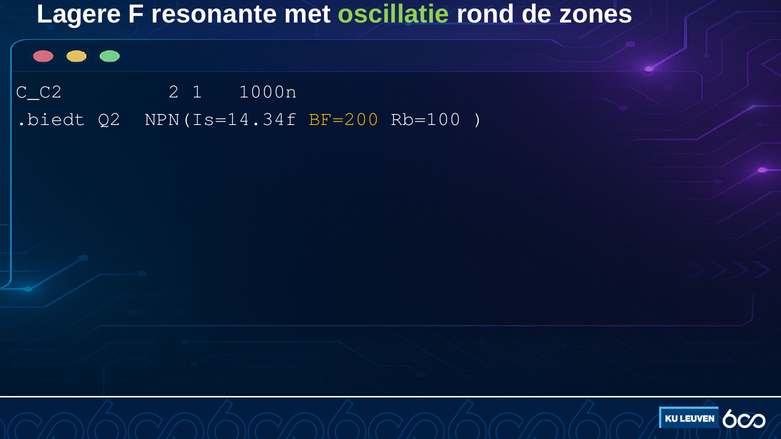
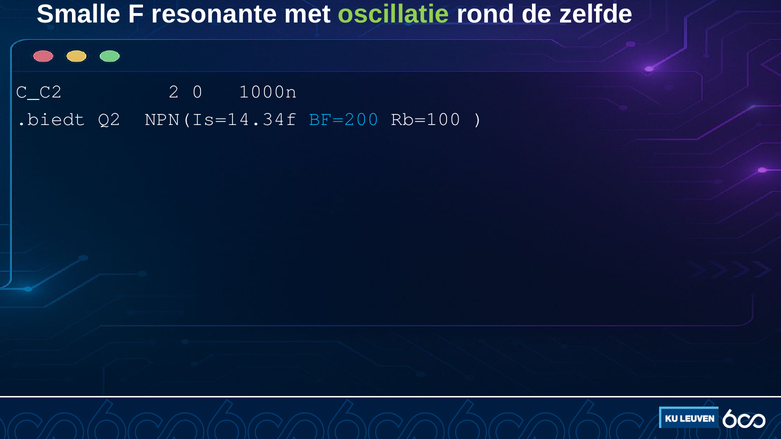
Lagere: Lagere -> Smalle (79, 14)
zones: zones -> zelfde (596, 14)
1: 1 -> 0 (197, 91)
BF=200 colour: yellow -> light blue (344, 119)
